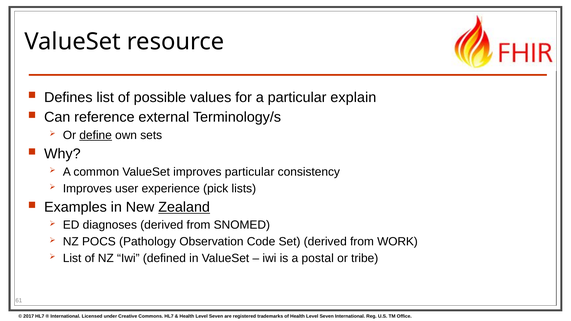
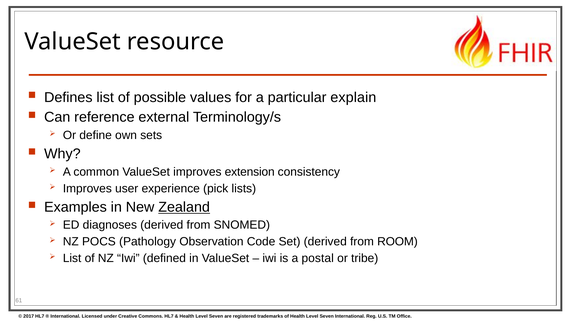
define underline: present -> none (96, 135)
improves particular: particular -> extension (250, 172)
WORK: WORK -> ROOM (397, 242)
